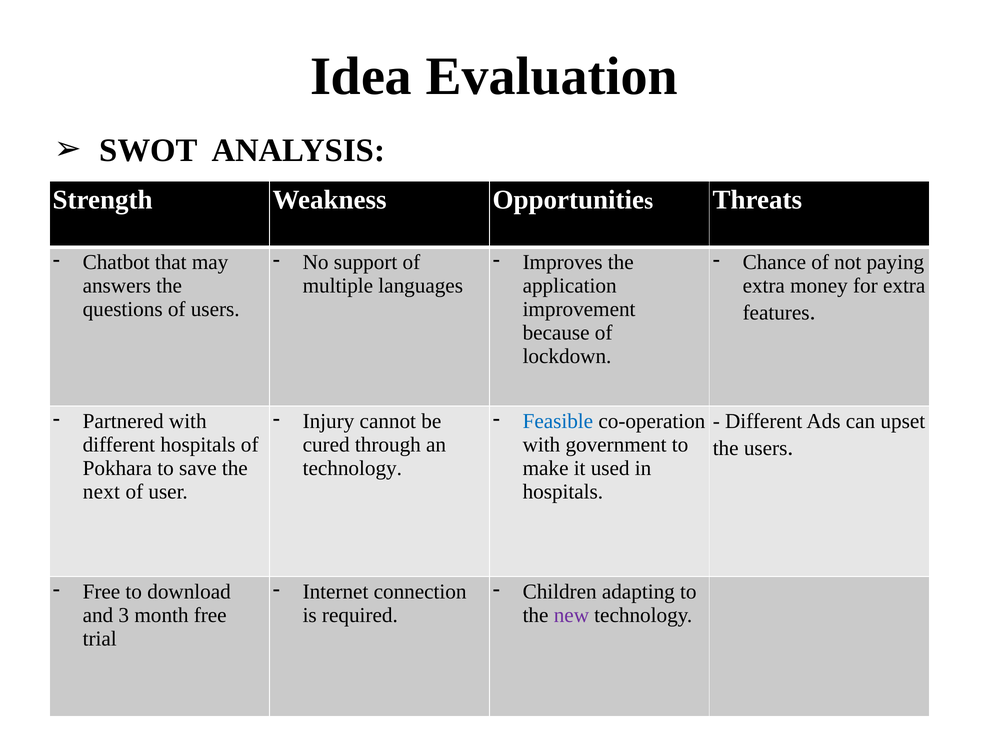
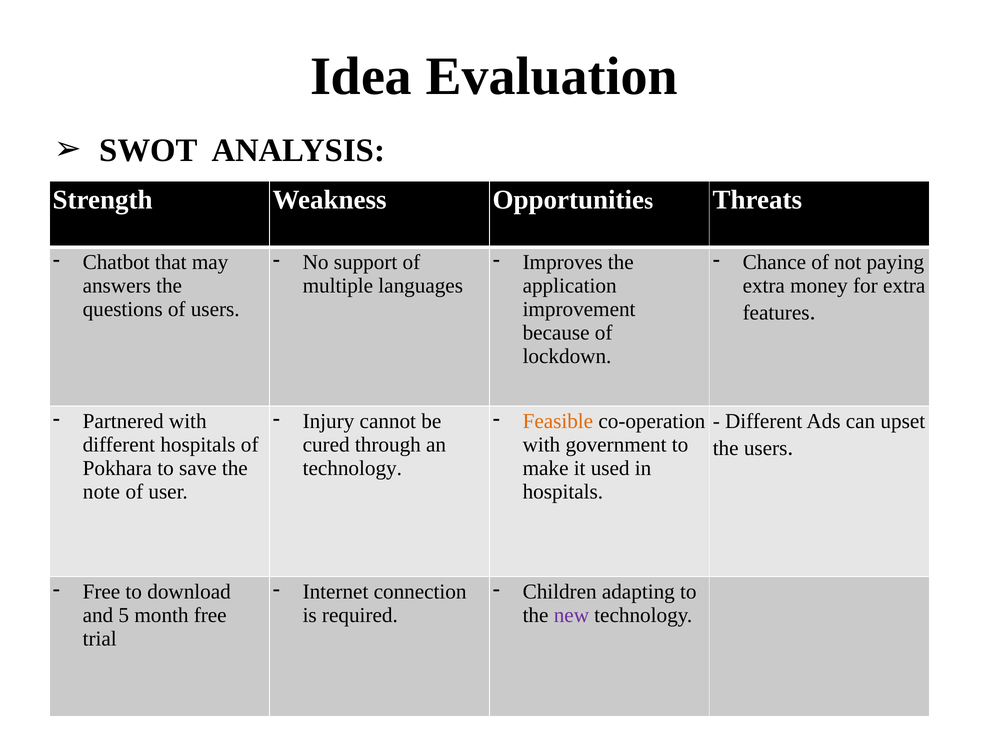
Feasible colour: blue -> orange (558, 421)
next: next -> note (101, 492)
3: 3 -> 5 (124, 615)
